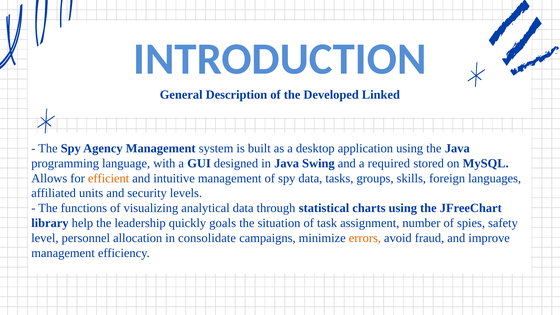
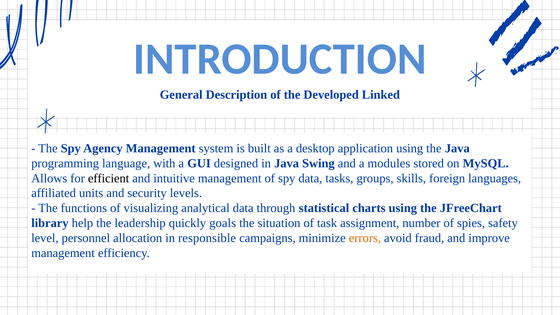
required: required -> modules (389, 163)
efficient colour: orange -> black (109, 178)
consolidate: consolidate -> responsible (207, 238)
